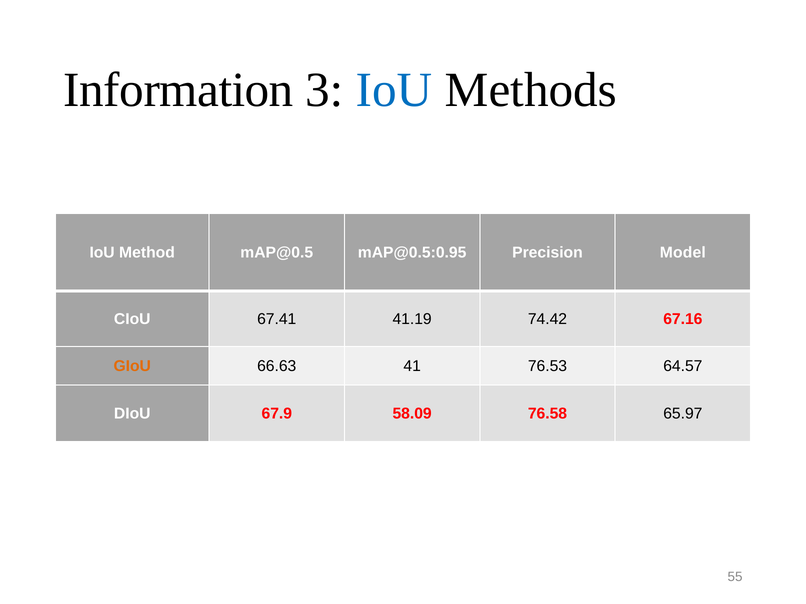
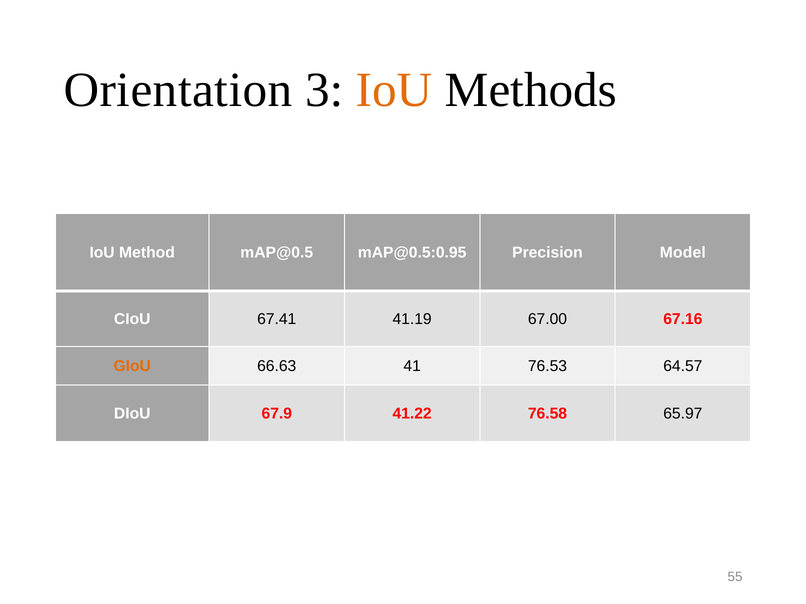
Information: Information -> Orientation (178, 90)
IoU colour: blue -> orange (394, 90)
74.42: 74.42 -> 67.00 (547, 319)
58.09: 58.09 -> 41.22 (412, 414)
